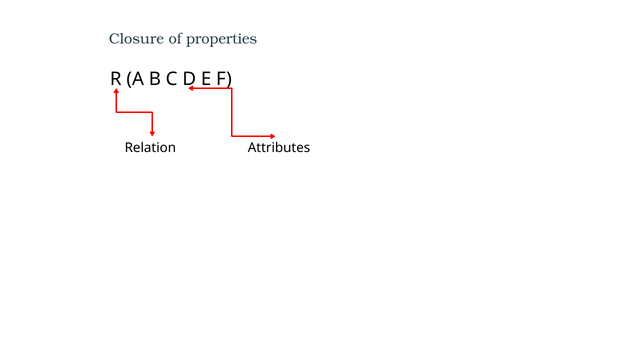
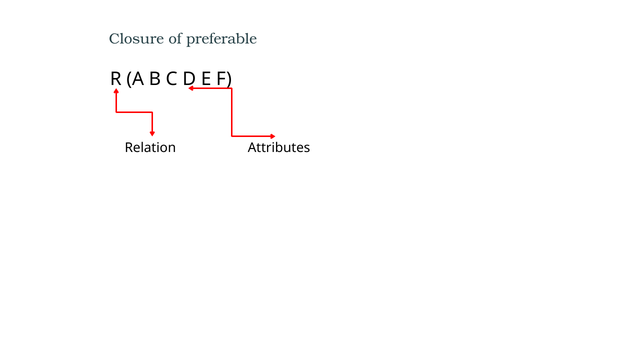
properties: properties -> preferable (222, 39)
